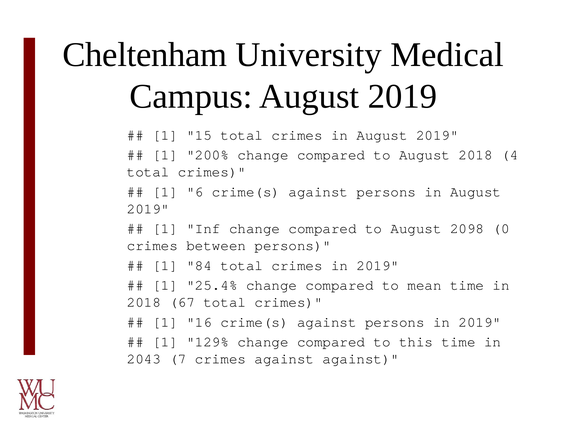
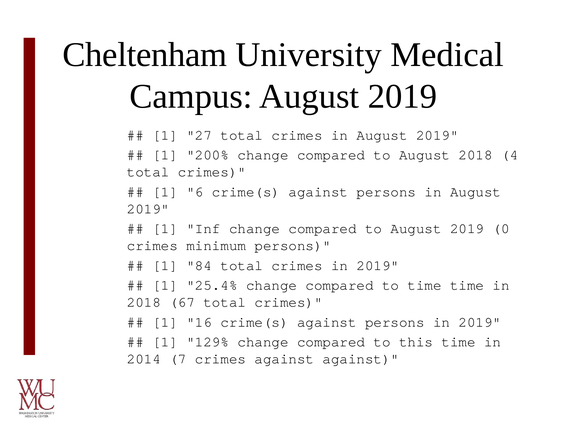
15: 15 -> 27 (199, 135)
to August 2098: 2098 -> 2019 (467, 229)
between: between -> minimum (216, 246)
to mean: mean -> time (425, 285)
2043: 2043 -> 2014 (144, 359)
